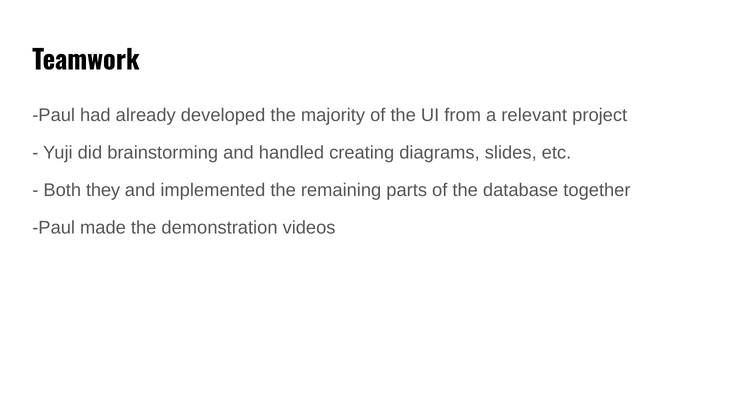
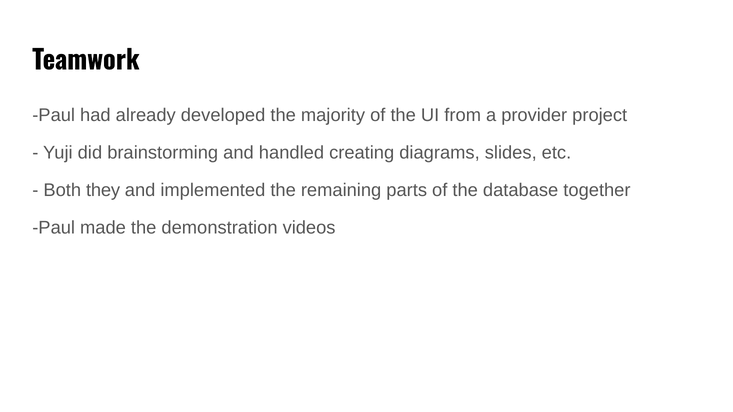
relevant: relevant -> provider (534, 115)
